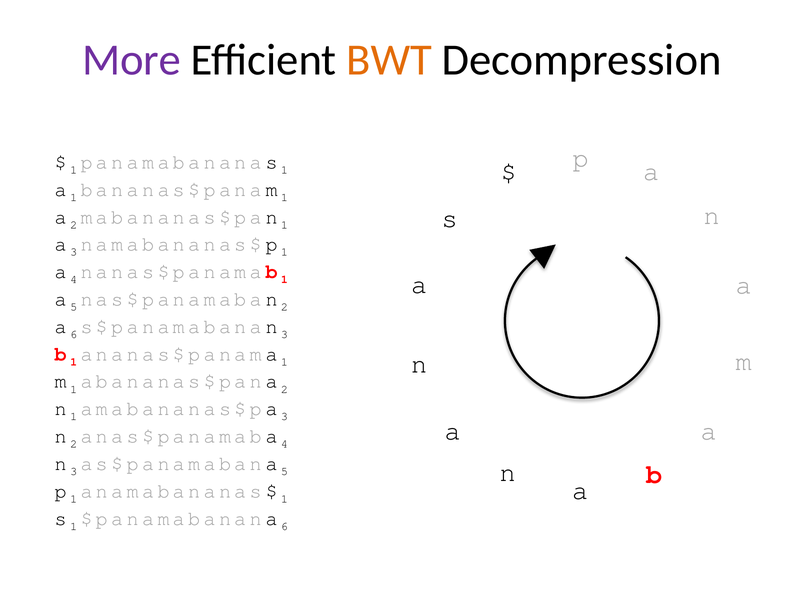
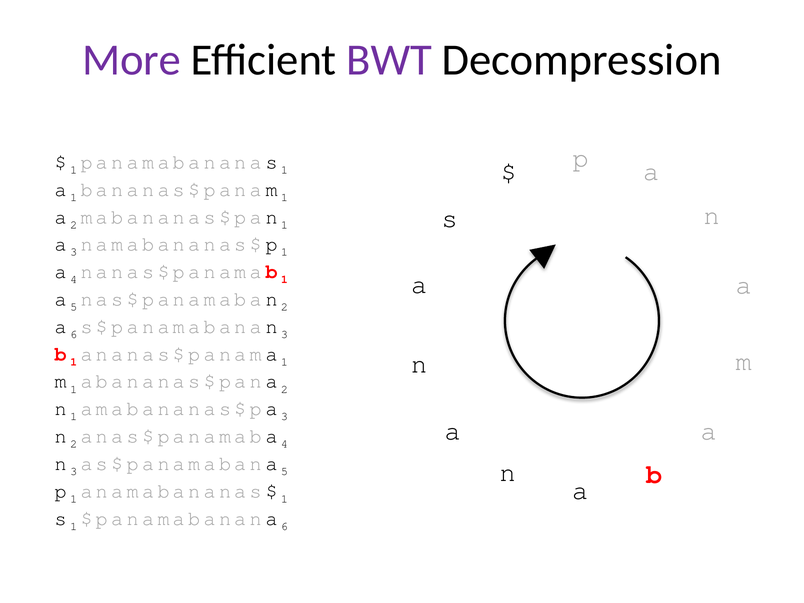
BWT colour: orange -> purple (389, 60)
